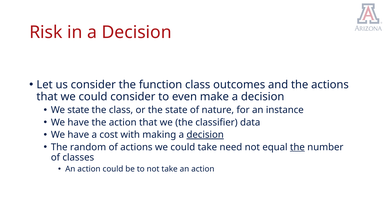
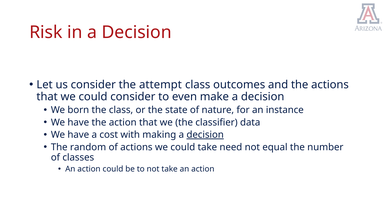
function: function -> attempt (160, 85)
We state: state -> born (78, 110)
the underline: present -> none (297, 147)
